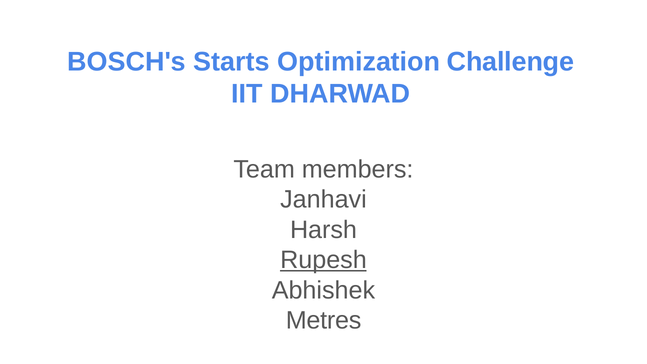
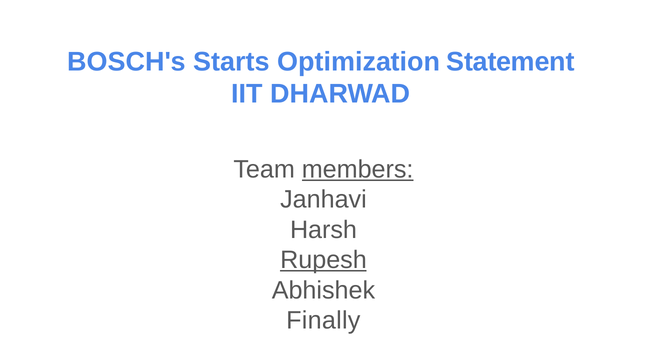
Challenge: Challenge -> Statement (510, 62)
members underline: none -> present (358, 169)
Metres: Metres -> Finally (323, 320)
